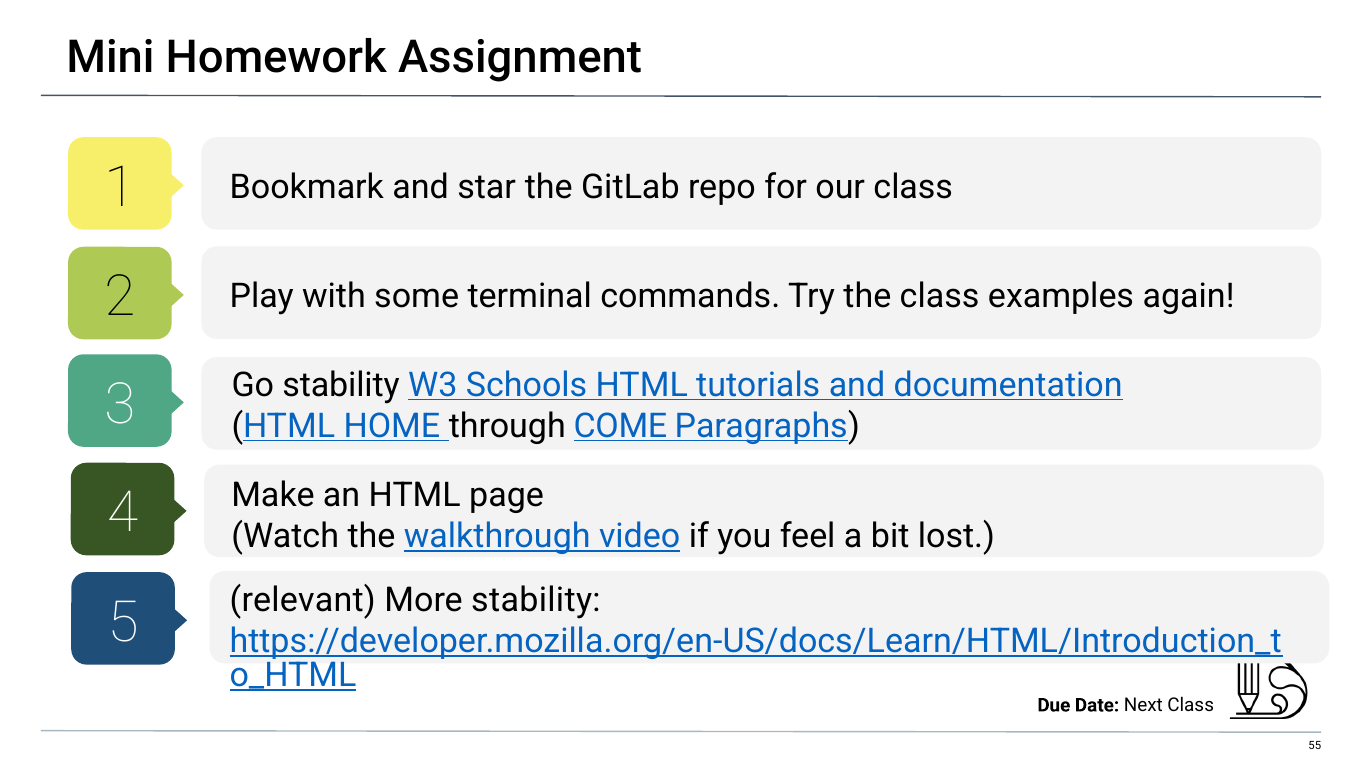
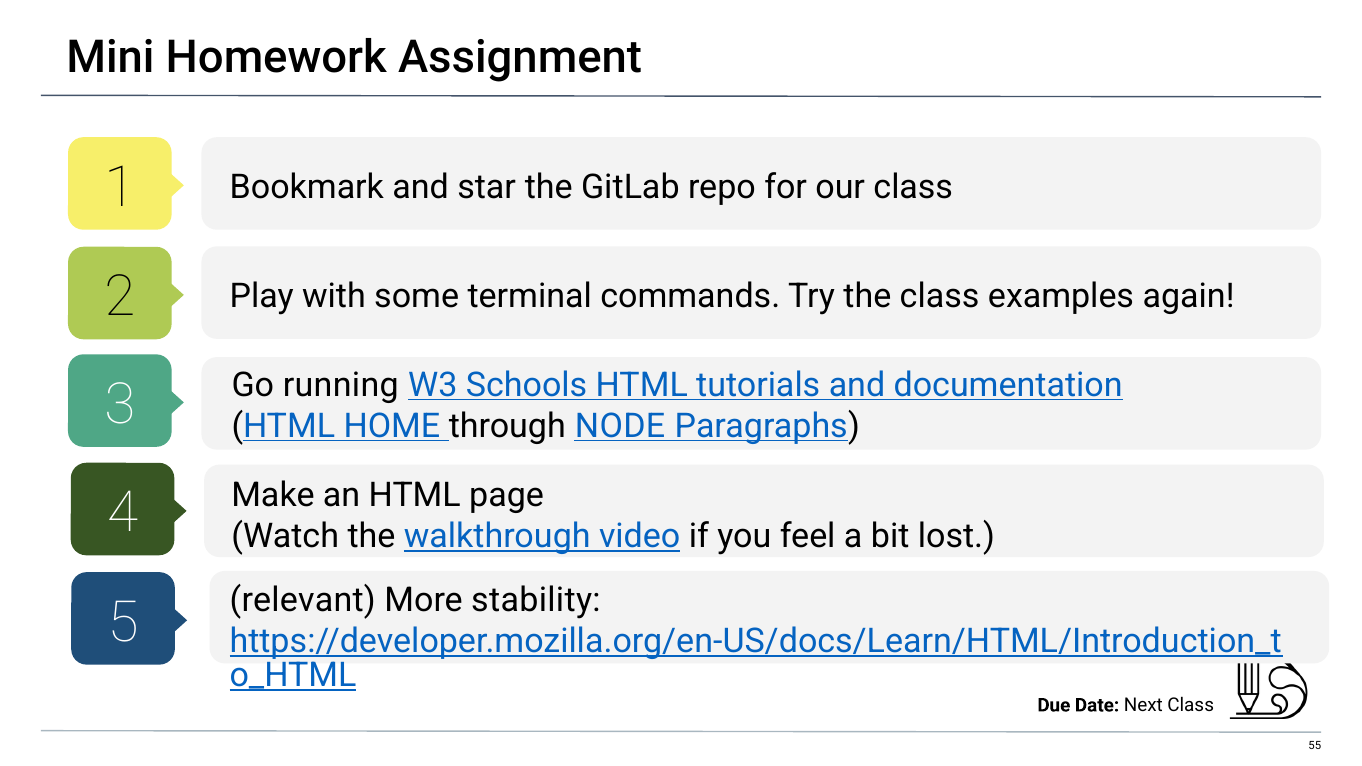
Go stability: stability -> running (341, 385)
COME: COME -> NODE (620, 426)
